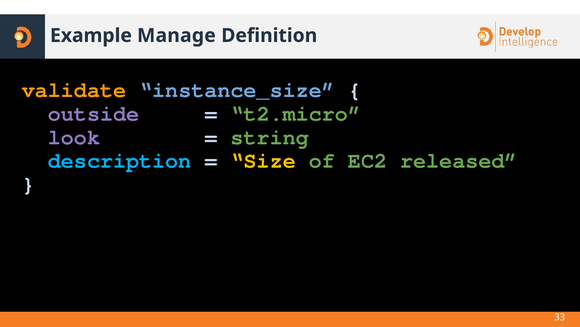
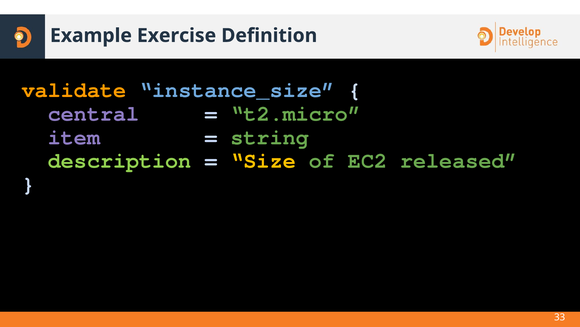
Manage: Manage -> Exercise (177, 35)
outside: outside -> central (94, 113)
look: look -> item (74, 137)
description colour: light blue -> light green (120, 160)
